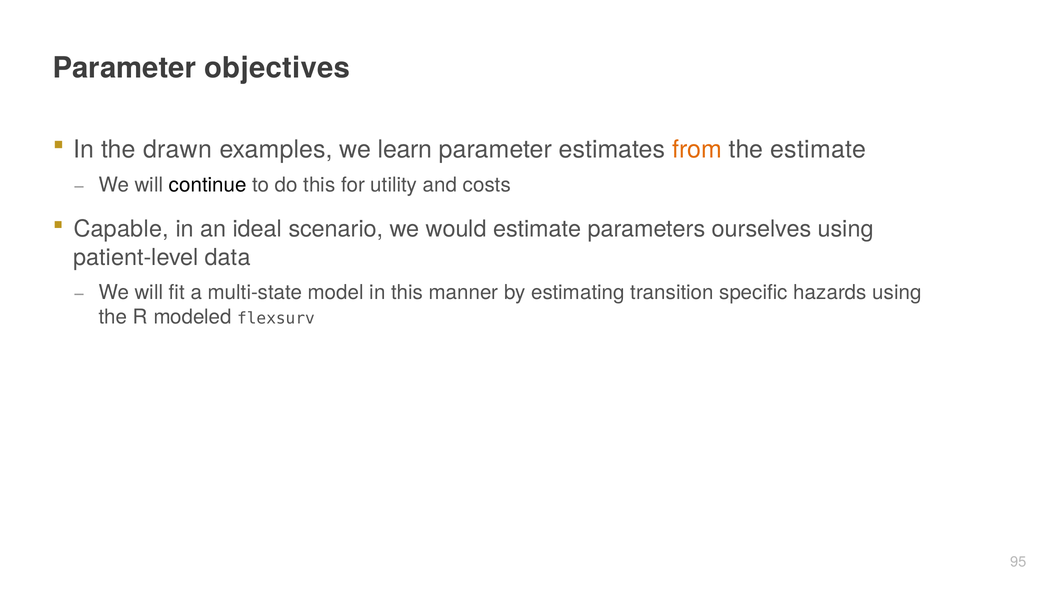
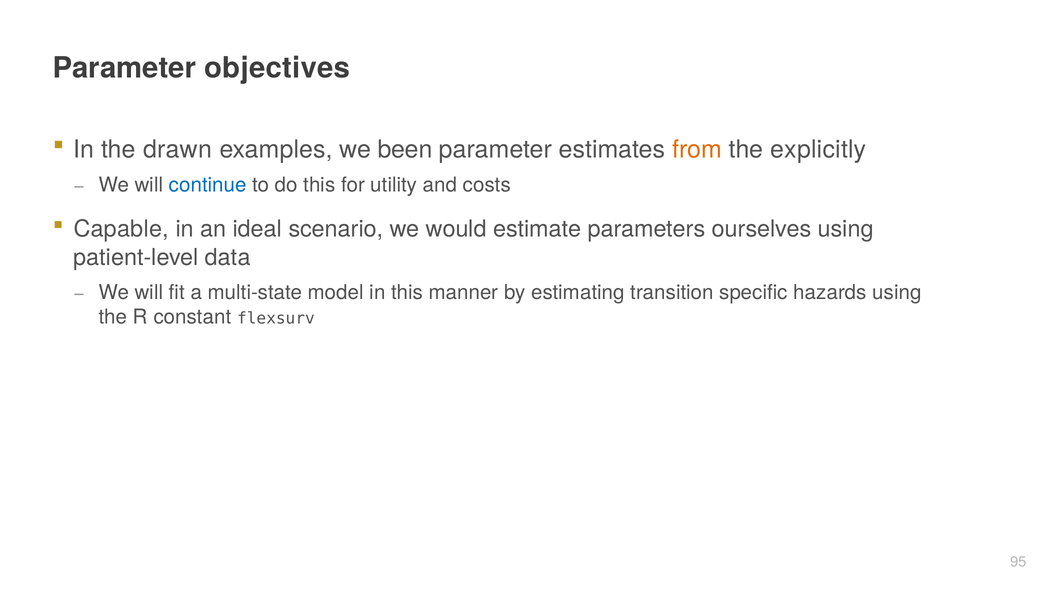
learn: learn -> been (405, 149)
the estimate: estimate -> explicitly (818, 149)
continue colour: black -> blue (208, 185)
modeled: modeled -> constant (192, 317)
